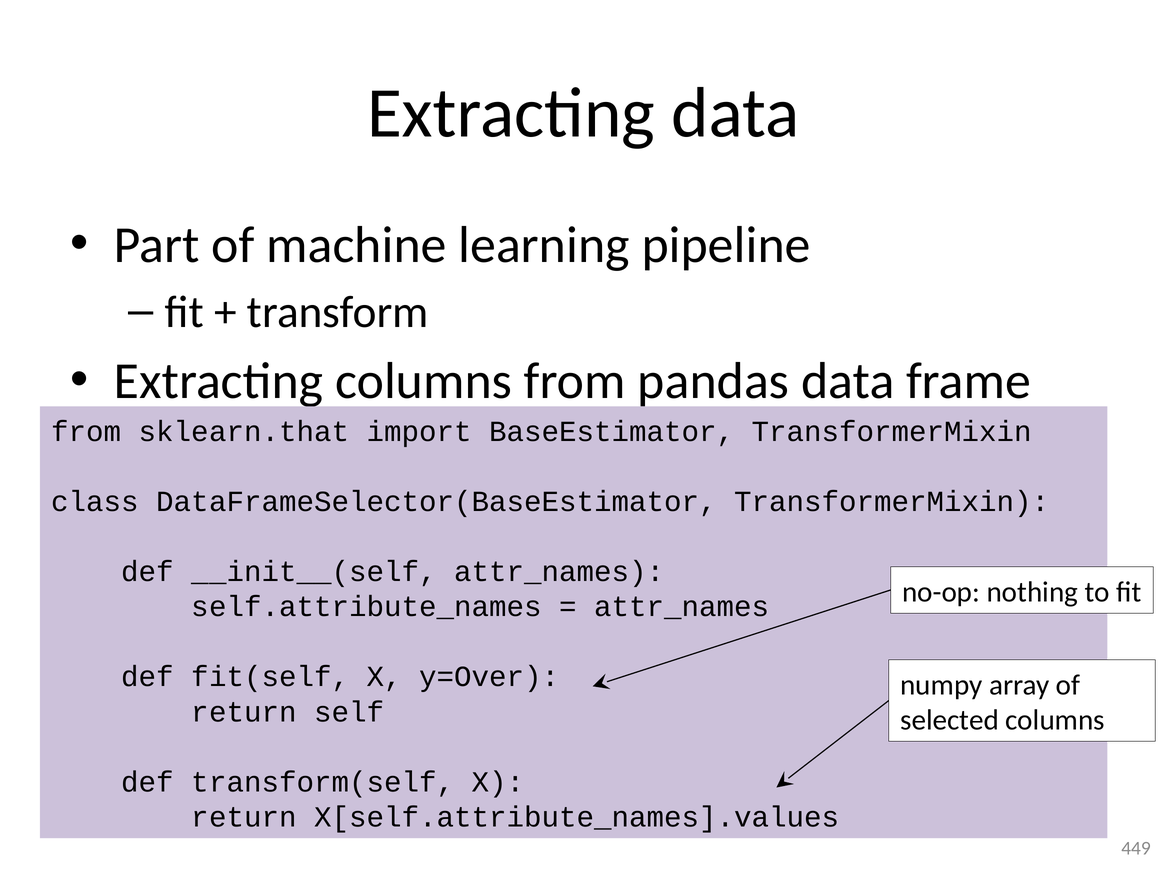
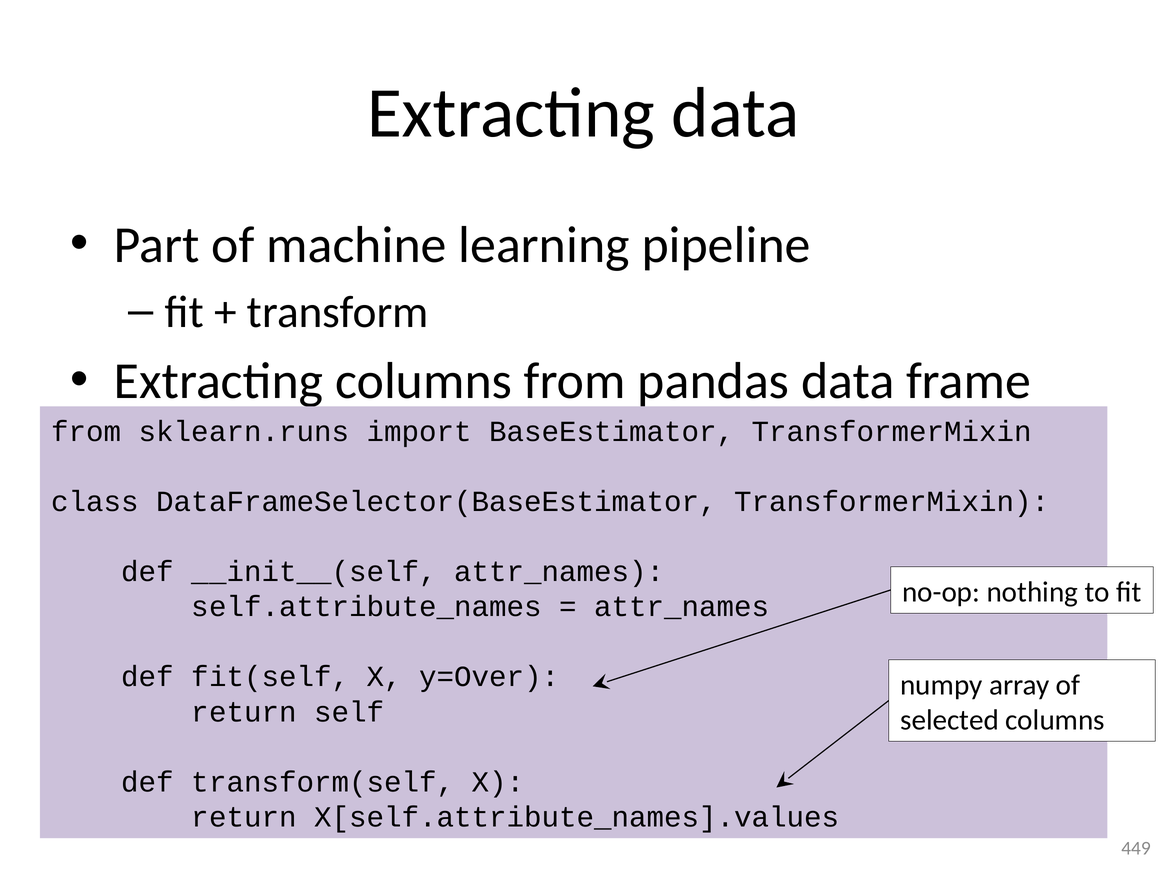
sklearn.that: sklearn.that -> sklearn.runs (244, 431)
